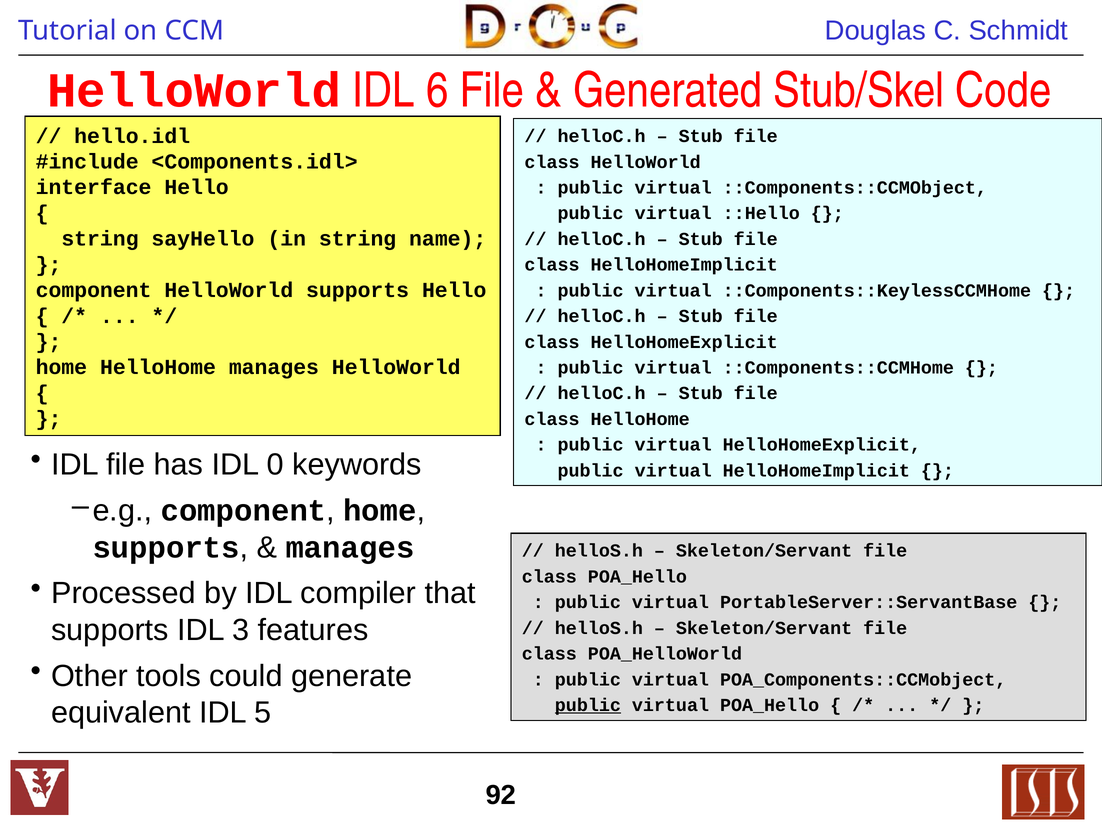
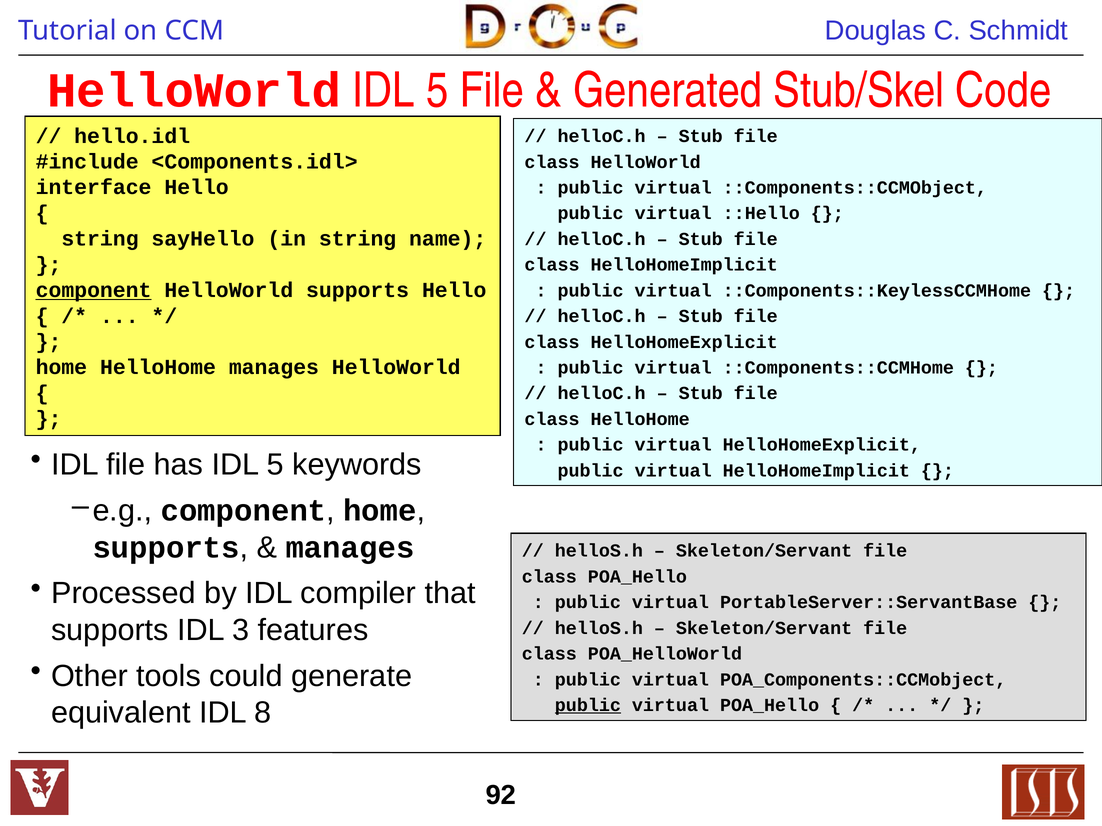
6: 6 -> 5 (437, 91)
component underline: none -> present (94, 290)
has IDL 0: 0 -> 5 (275, 465)
5: 5 -> 8 (263, 713)
